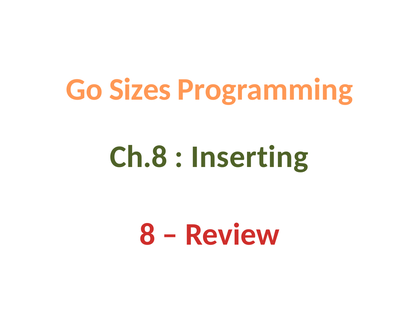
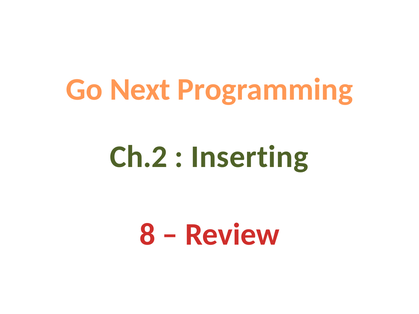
Sizes: Sizes -> Next (140, 90)
Ch.8: Ch.8 -> Ch.2 (139, 157)
